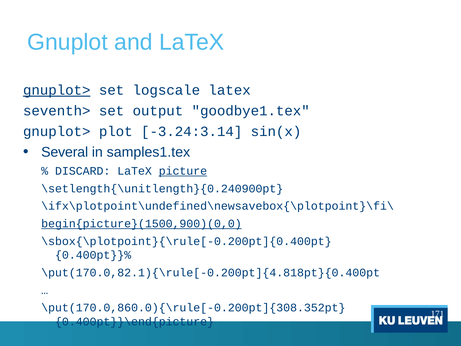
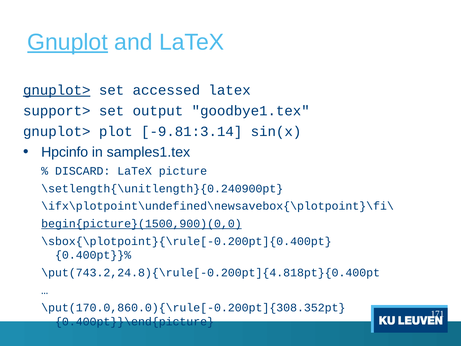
Gnuplot underline: none -> present (68, 42)
logscale: logscale -> accessed (166, 90)
seventh>: seventh> -> support> (57, 111)
-3.24:3.14: -3.24:3.14 -> -9.81:3.14 (192, 131)
Several: Several -> Hpcinfo (65, 152)
picture underline: present -> none (183, 171)
\put(170.0,82.1){\rule[-0.200pt]{4.818pt}{0.400pt: \put(170.0,82.1){\rule[-0.200pt]{4.818pt}{0.400pt -> \put(743.2,24.8){\rule[-0.200pt]{4.818pt}{0.400pt (211, 272)
